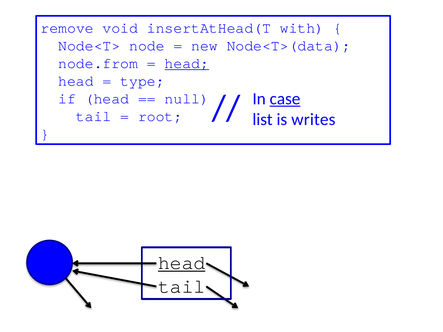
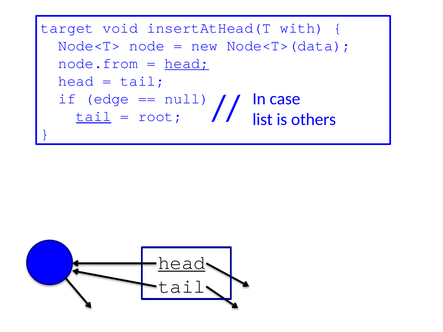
remove: remove -> target (67, 28)
type: type -> tail (142, 81)
if head: head -> edge (107, 99)
case underline: present -> none (285, 99)
tail underline: none -> present (94, 116)
writes: writes -> others (313, 120)
